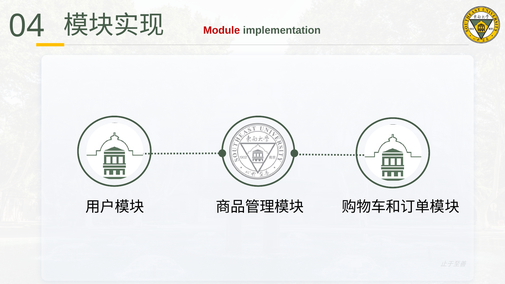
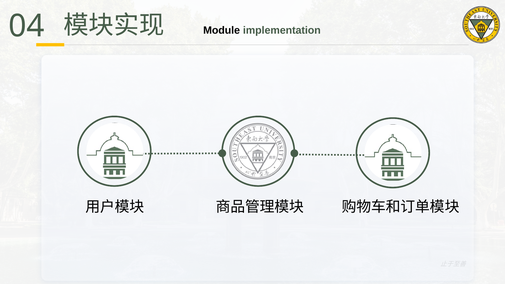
Module colour: red -> black (222, 30)
